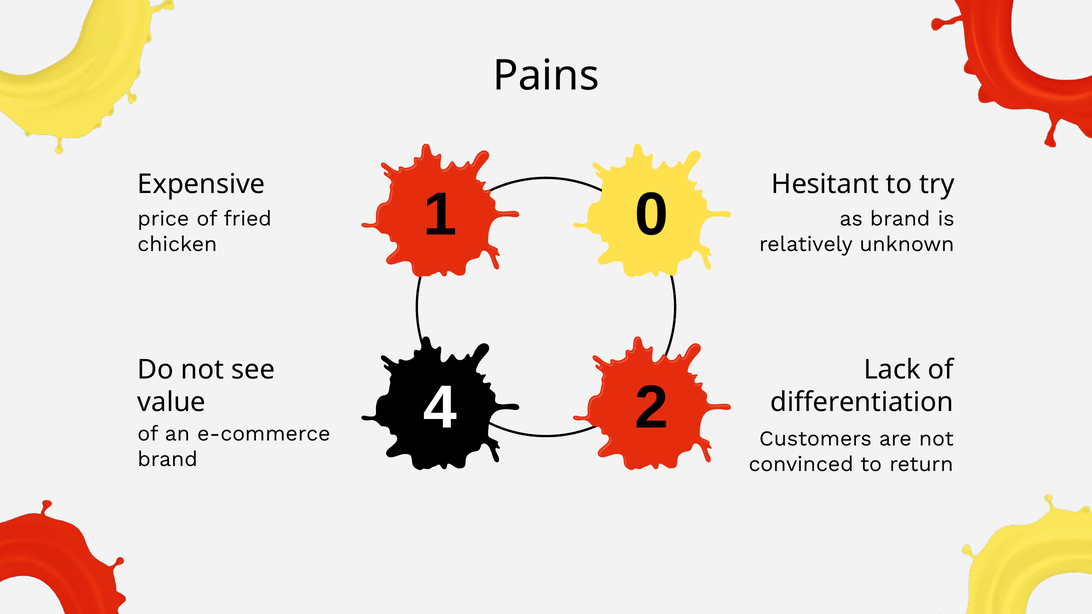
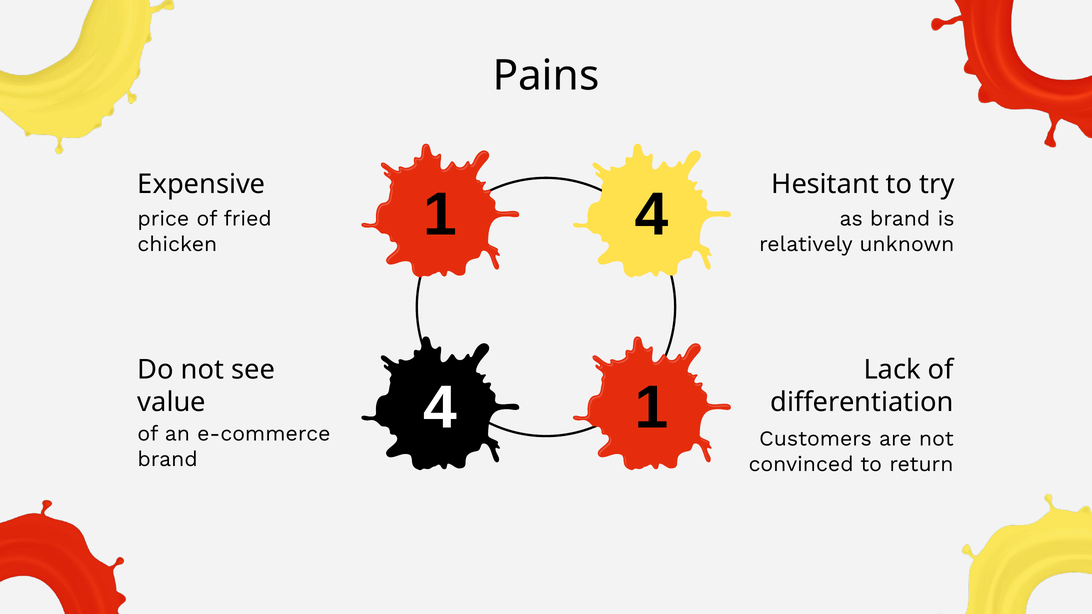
1 0: 0 -> 4 (652, 215)
4 2: 2 -> 1 (652, 408)
